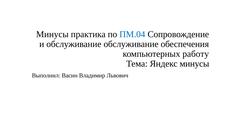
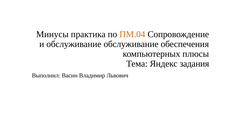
ПМ.04 colour: blue -> orange (132, 34)
работу: работу -> плюсы (196, 54)
Яндекс минусы: минусы -> задания (194, 64)
